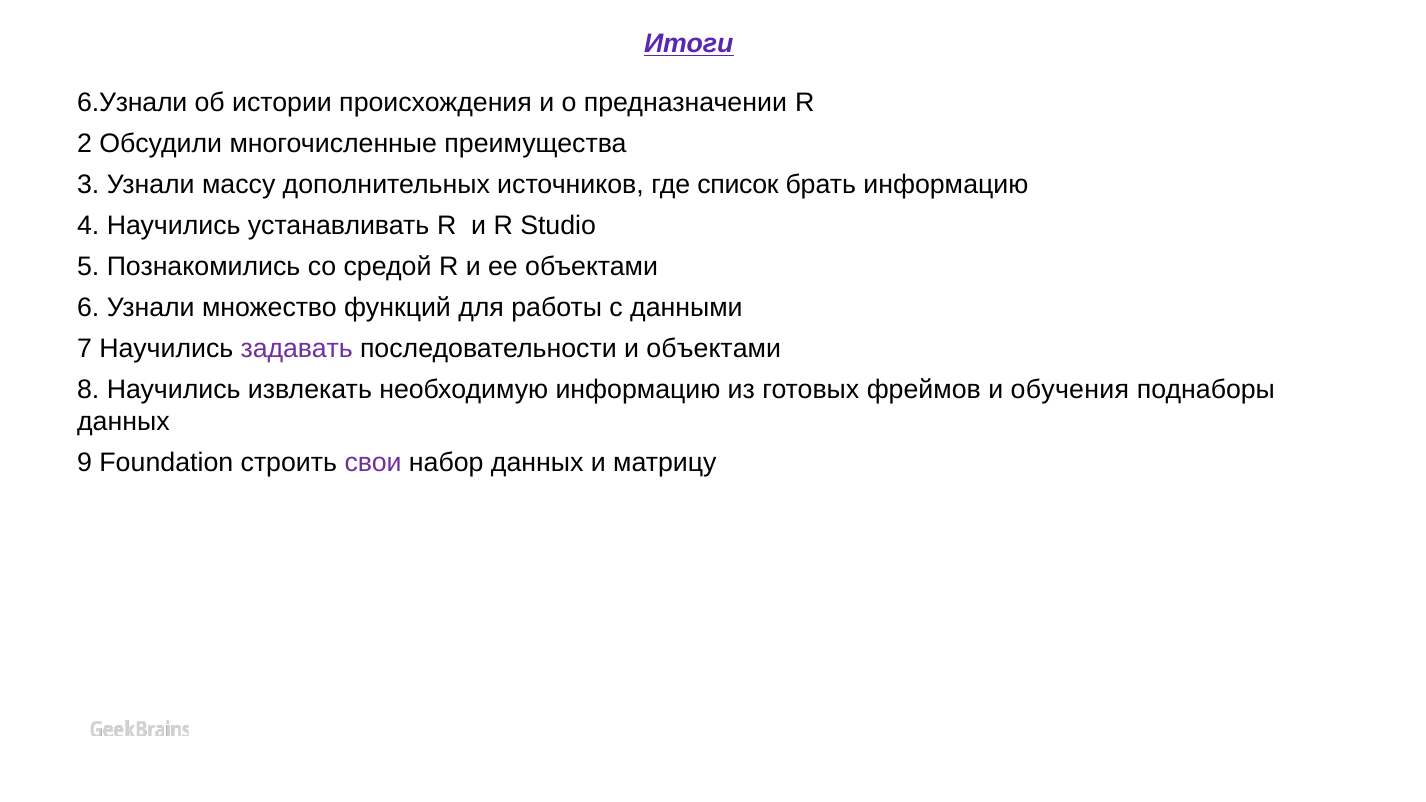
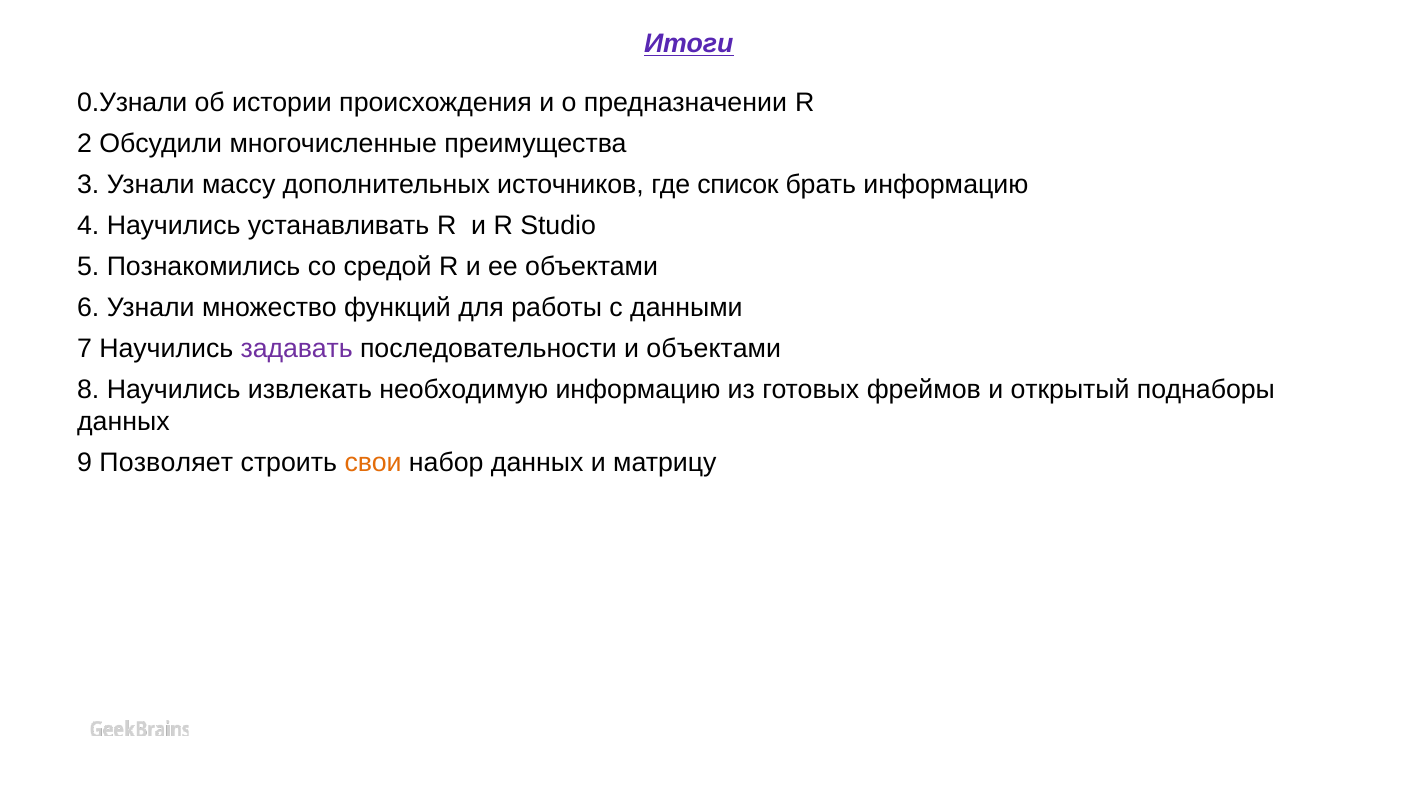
6.Узнали: 6.Узнали -> 0.Узнали (132, 102)
обучения: обучения -> открытый (1070, 389)
Foundation: Foundation -> Позволяет (166, 463)
свои colour: purple -> orange (373, 463)
